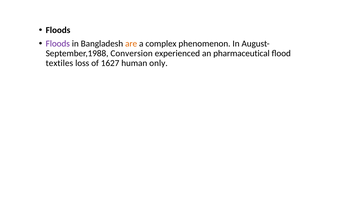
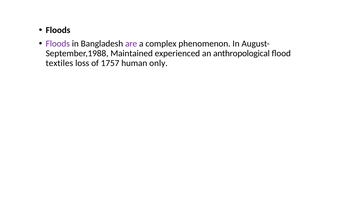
are colour: orange -> purple (131, 44)
Conversion: Conversion -> Maintained (132, 53)
pharmaceutical: pharmaceutical -> anthropological (241, 53)
1627: 1627 -> 1757 (110, 63)
